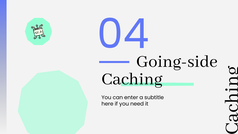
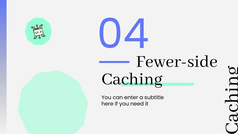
Going-side: Going-side -> Fewer-side (177, 61)
